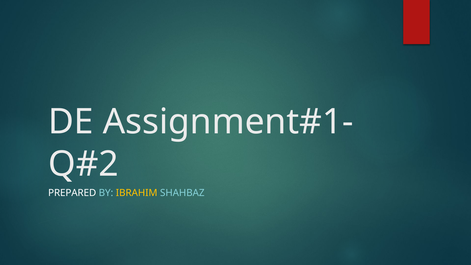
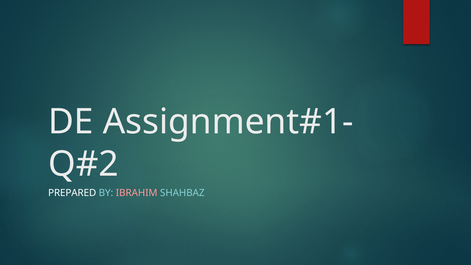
IBRAHIM colour: yellow -> pink (137, 193)
